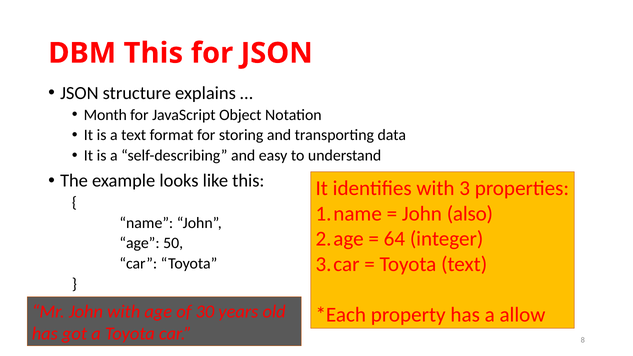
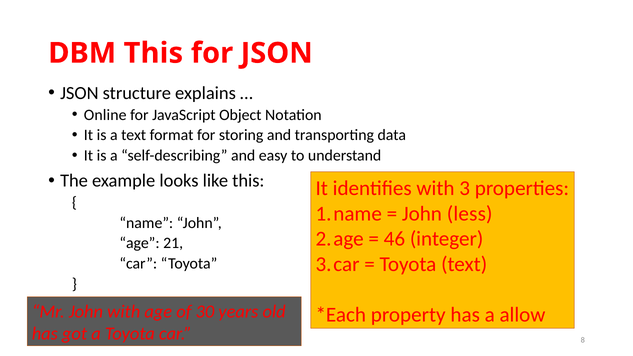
Month: Month -> Online (105, 115)
also: also -> less (470, 214)
64: 64 -> 46 (394, 239)
50: 50 -> 21 (173, 243)
